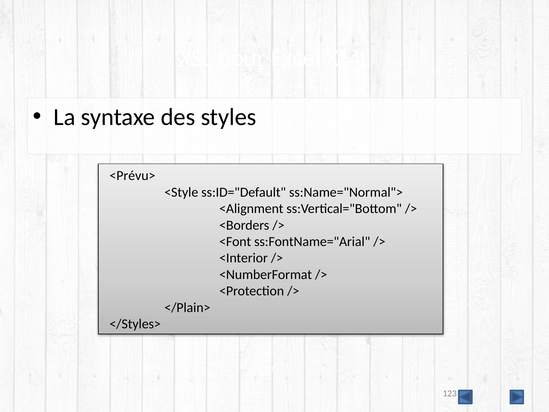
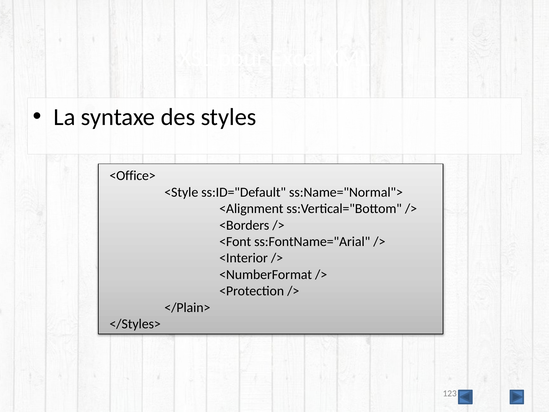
<Prévu>: <Prévu> -> <Office> (133, 176)
